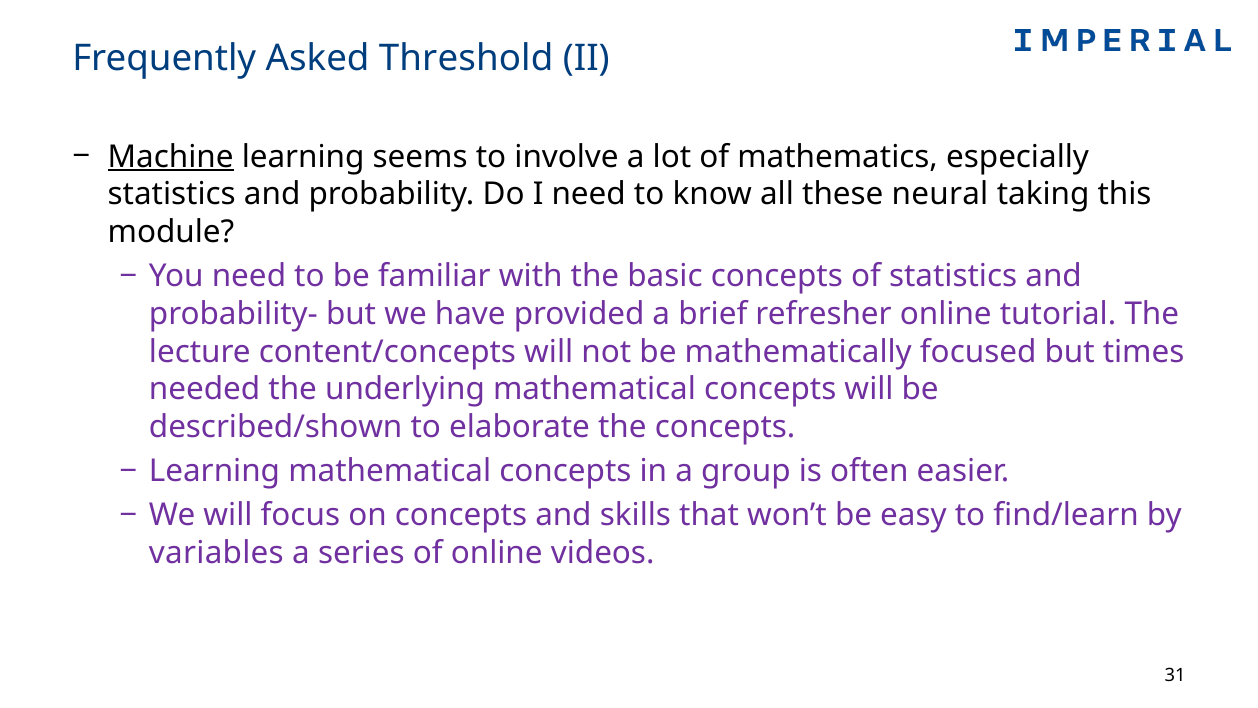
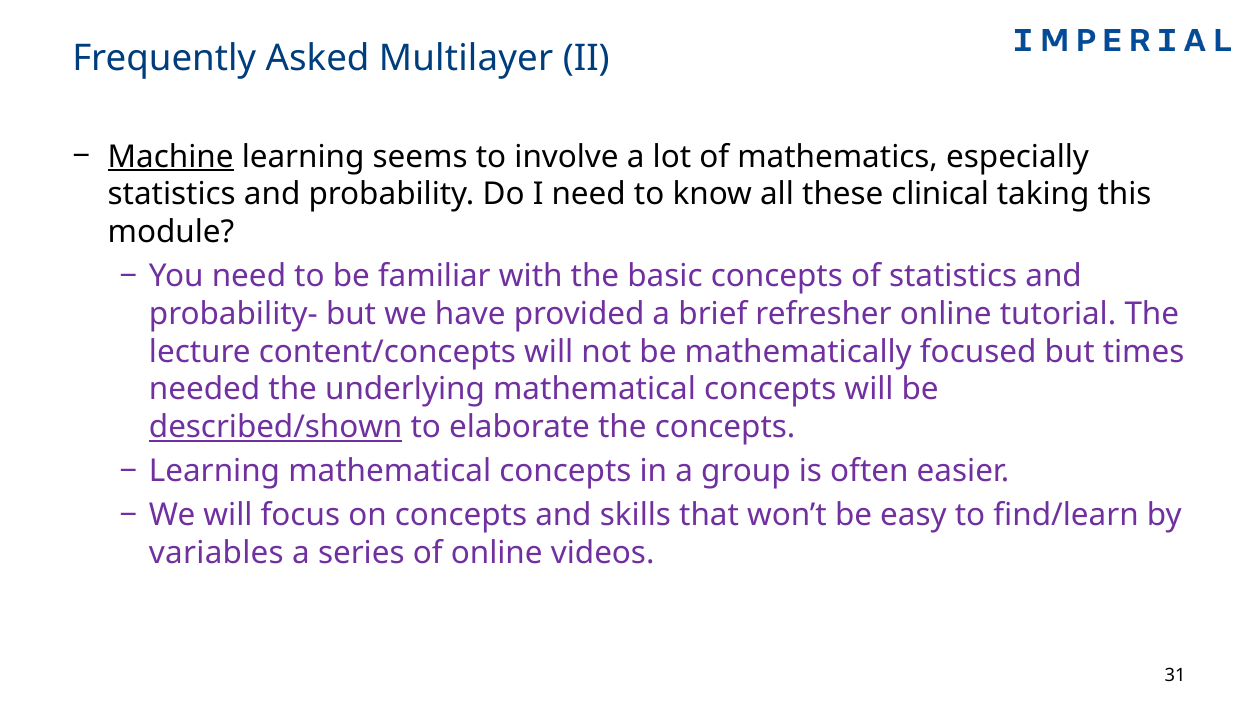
Threshold: Threshold -> Multilayer (466, 59)
neural: neural -> clinical (940, 194)
described/shown underline: none -> present (276, 427)
